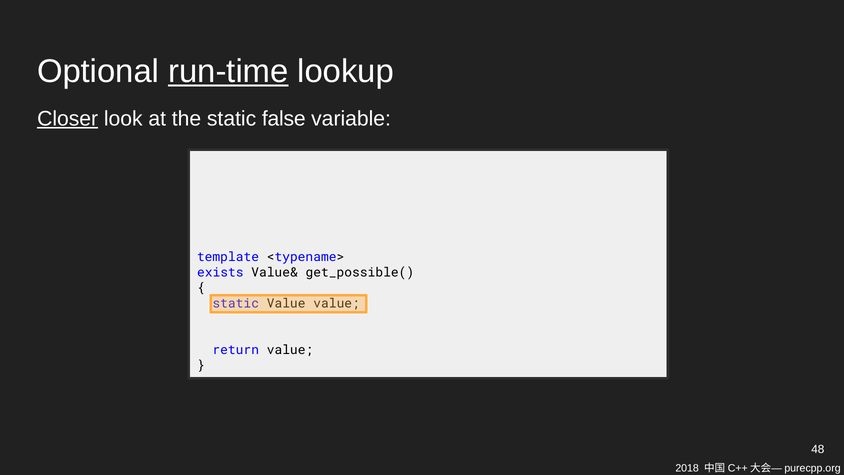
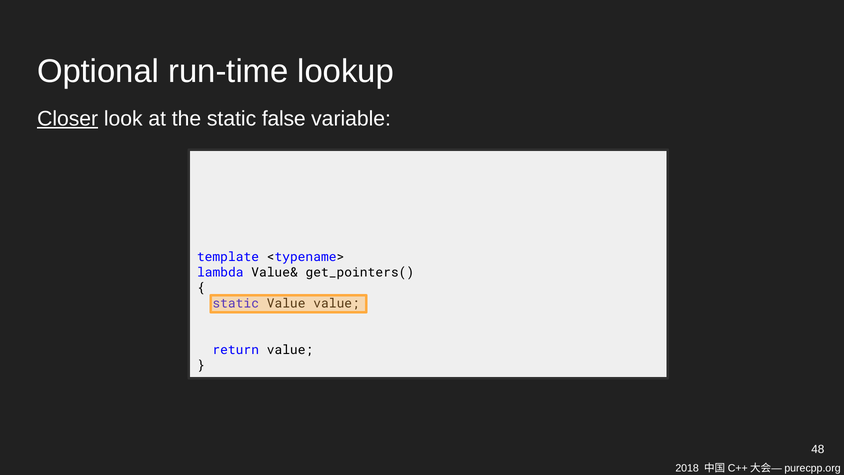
run-time underline: present -> none (228, 72)
exists: exists -> lambda (220, 273)
get_possible(: get_possible( -> get_pointers( (360, 273)
